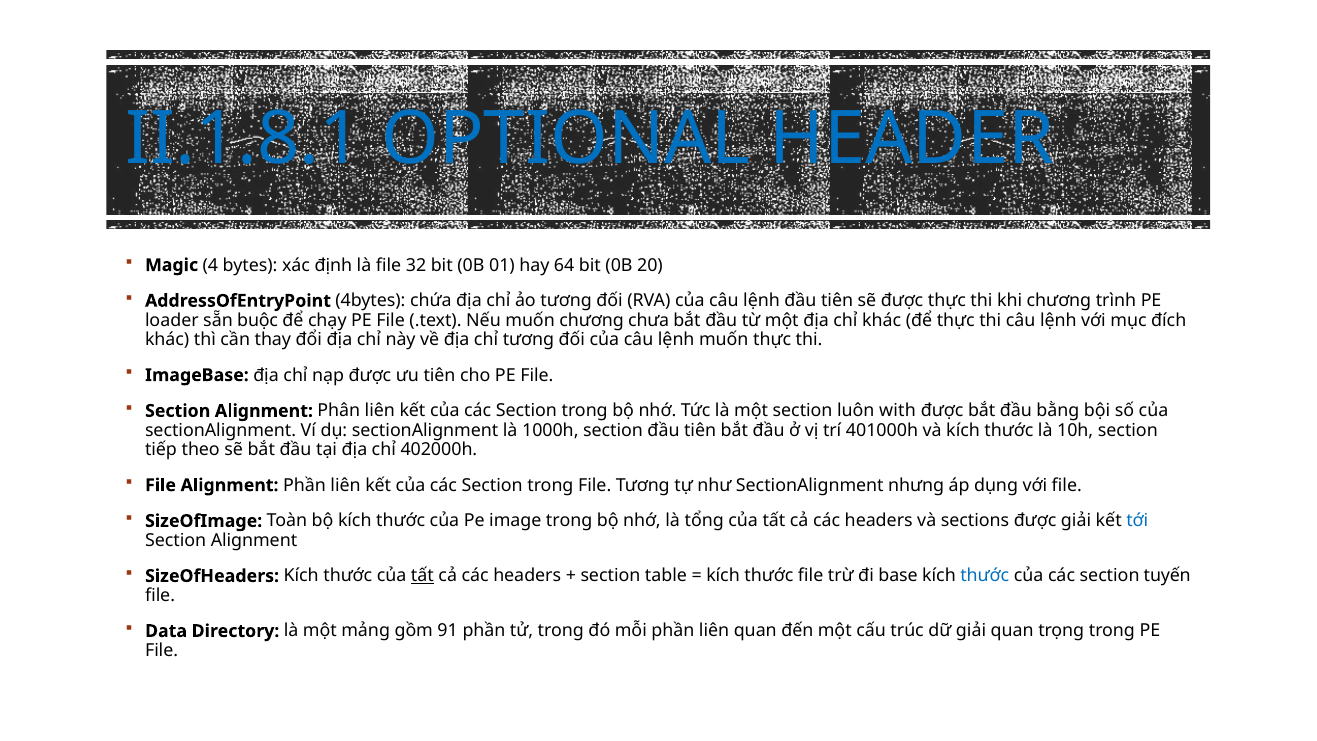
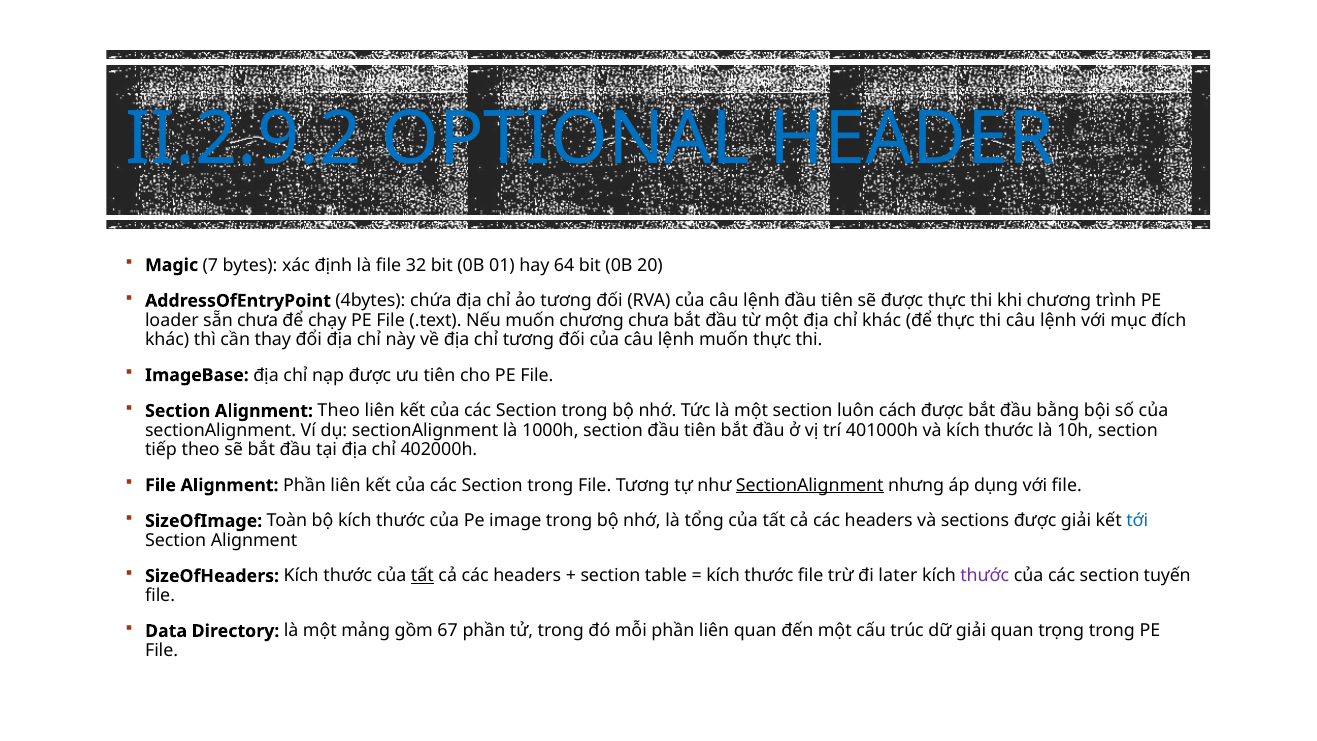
II.1.8.1: II.1.8.1 -> II.2.9.2 (244, 139)
4: 4 -> 7 (210, 265)
sẵn buộc: buộc -> chưa (258, 320)
Alignment Phân: Phân -> Theo (339, 411)
with: with -> cách (898, 411)
SectionAlignment underline: none -> present (810, 485)
base: base -> later (898, 576)
thước colour: blue -> purple (985, 576)
91: 91 -> 67 (448, 631)
